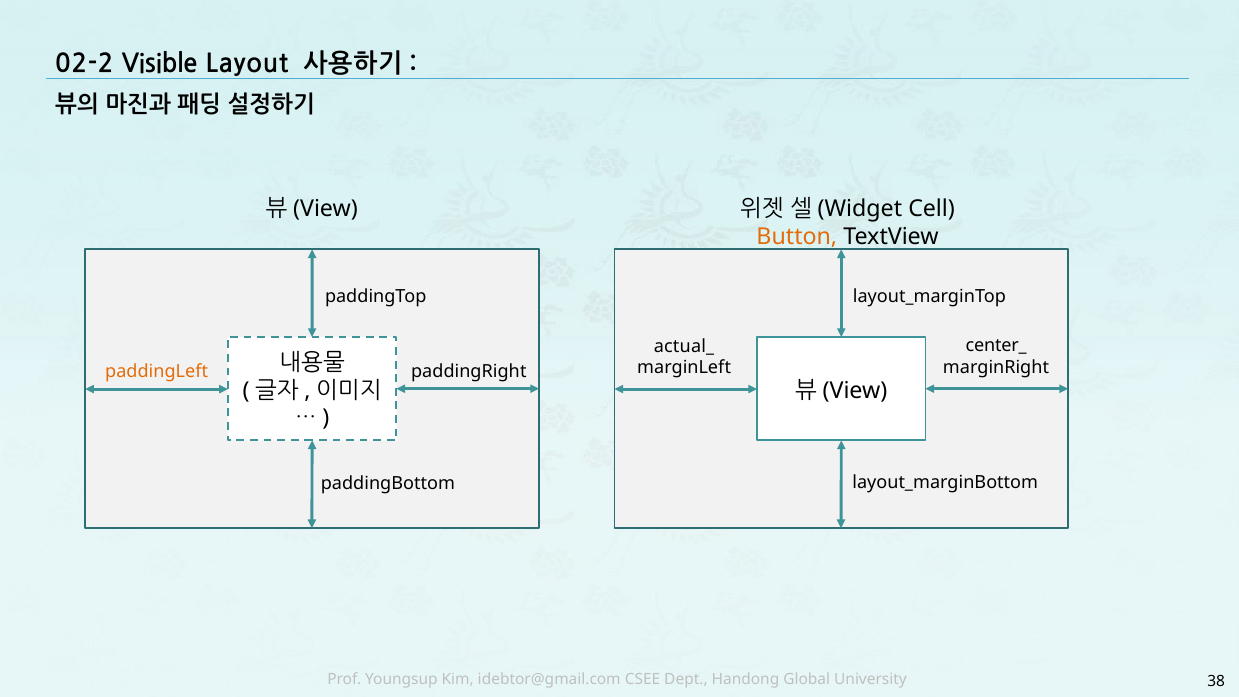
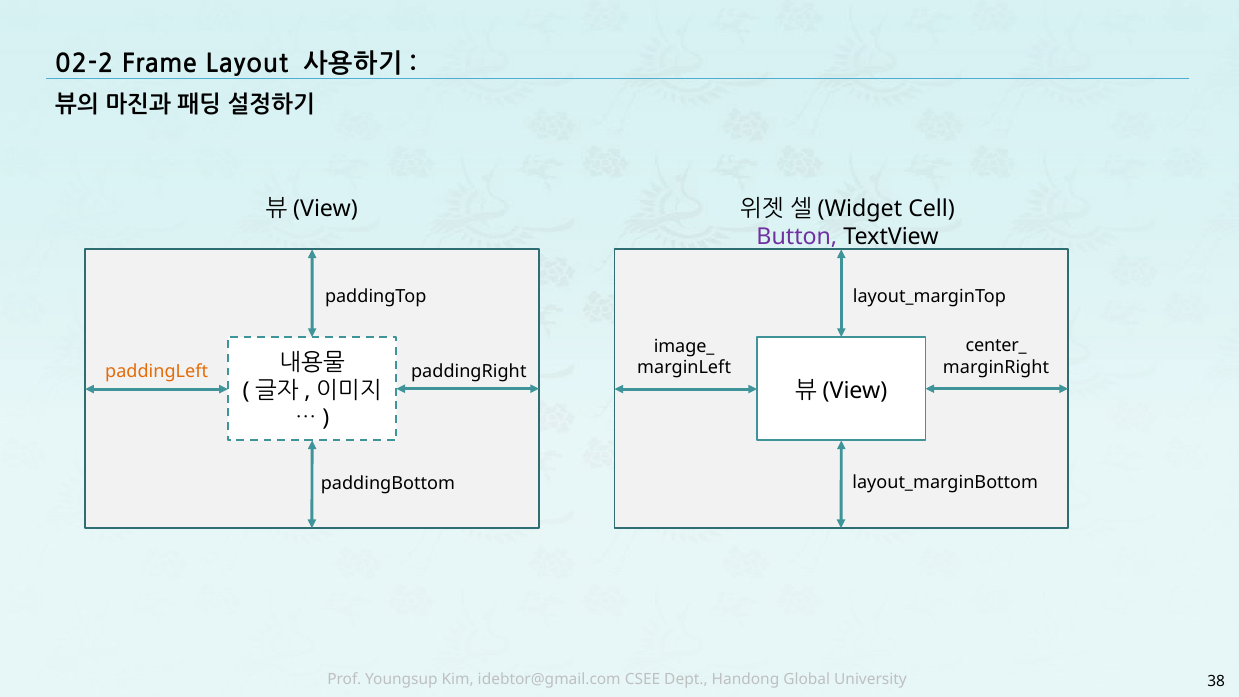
Visible: Visible -> Frame (159, 64)
Button colour: orange -> purple (797, 237)
actual_: actual_ -> image_ (684, 346)
